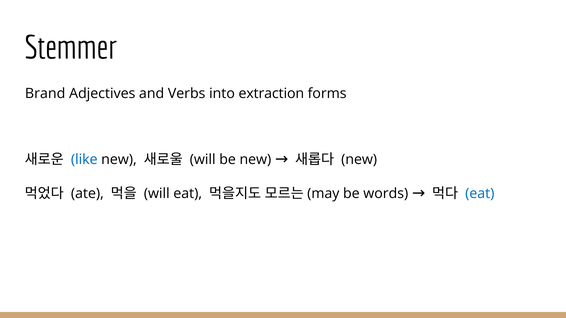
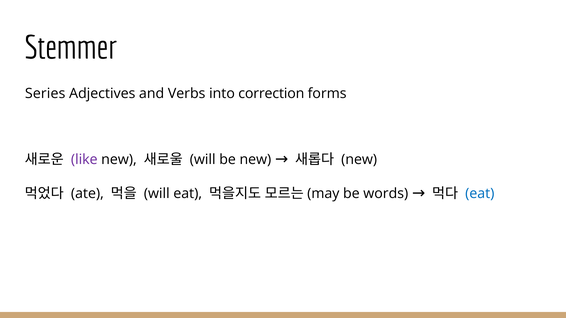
Brand: Brand -> Series (45, 94)
extraction: extraction -> correction (271, 94)
like colour: blue -> purple (84, 160)
